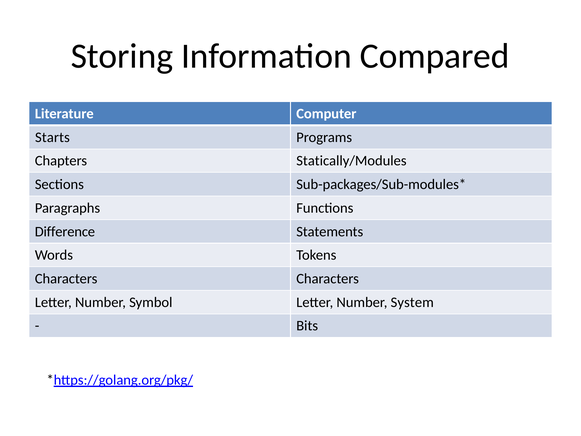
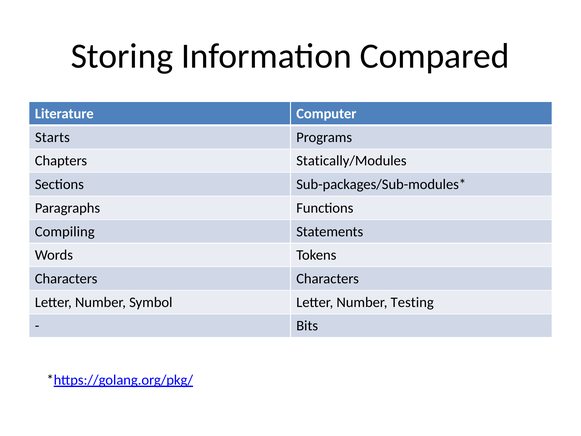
Difference: Difference -> Compiling (65, 231)
System: System -> Testing (412, 302)
